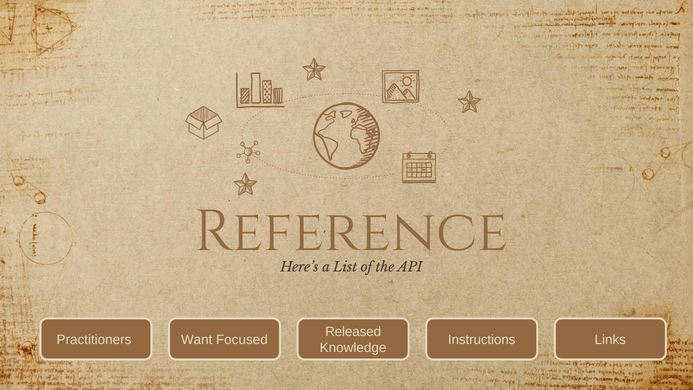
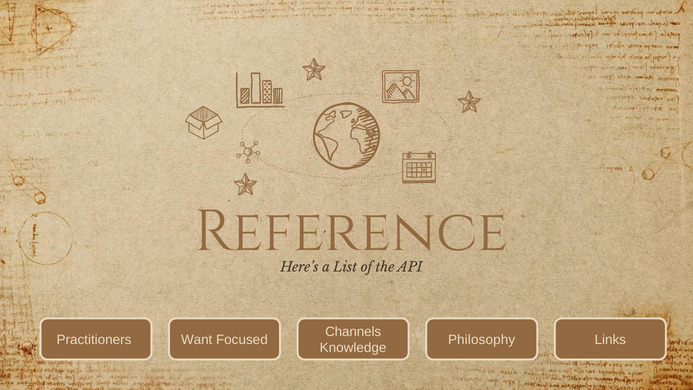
Released: Released -> Channels (353, 332)
Instructions: Instructions -> Philosophy (482, 340)
